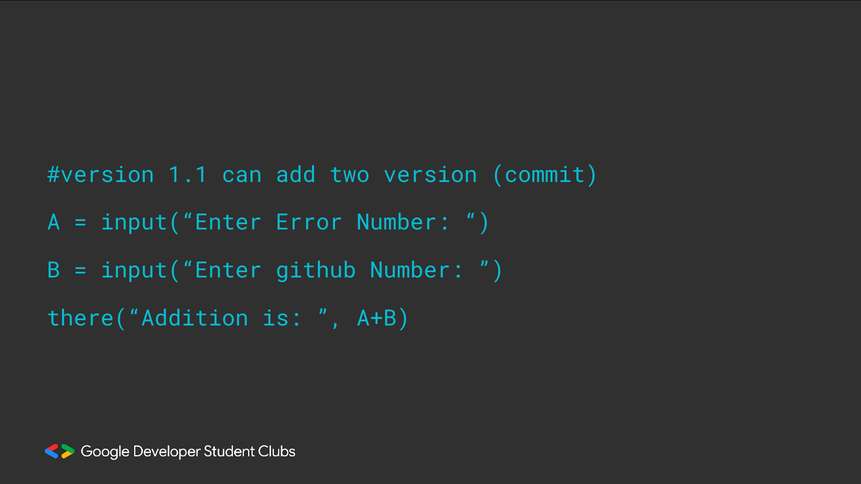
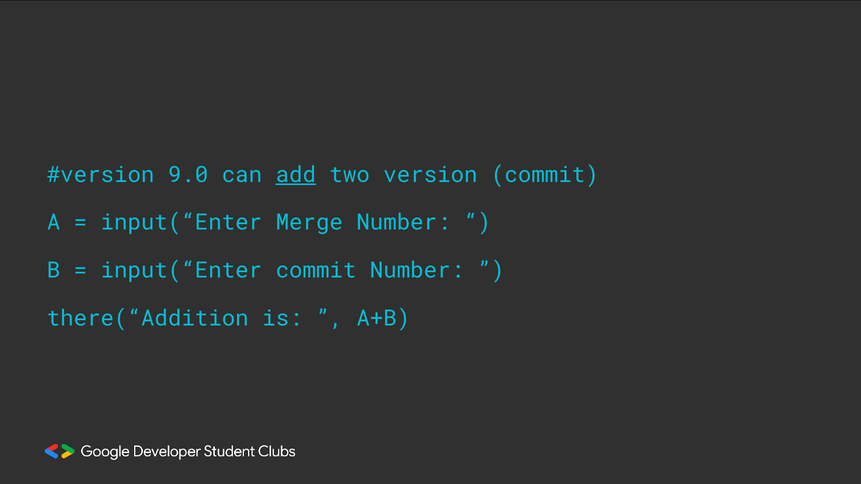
1.1: 1.1 -> 9.0 (188, 175)
add underline: none -> present (296, 175)
Error: Error -> Merge (309, 223)
input(“Enter github: github -> commit (316, 271)
